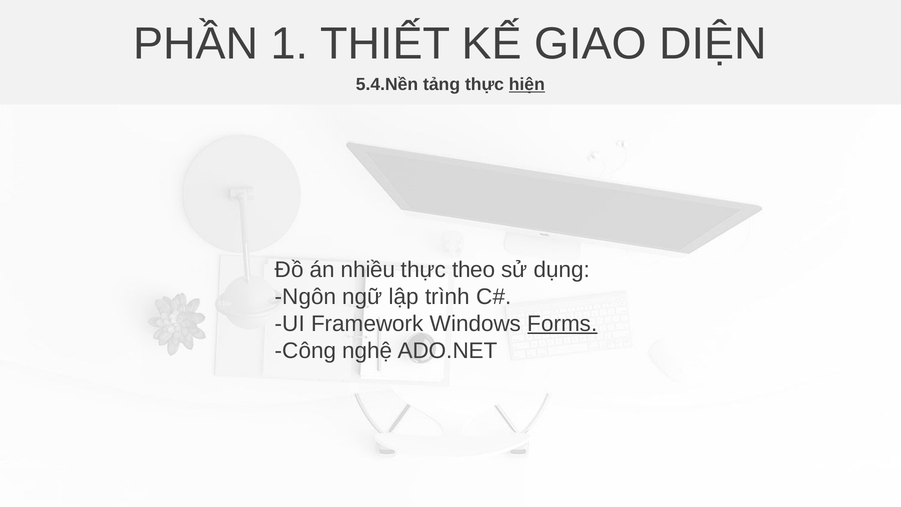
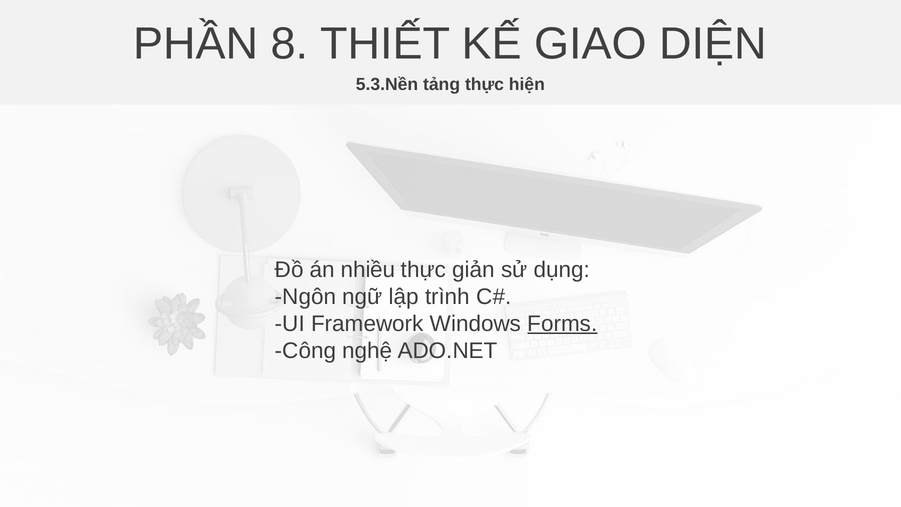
1: 1 -> 8 (290, 44)
5.4.Nền: 5.4.Nền -> 5.3.Nền (387, 84)
hiện underline: present -> none (527, 84)
theo: theo -> giản (474, 270)
